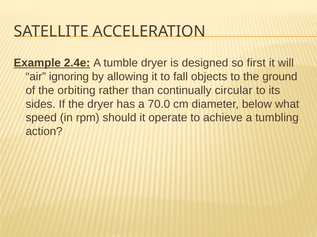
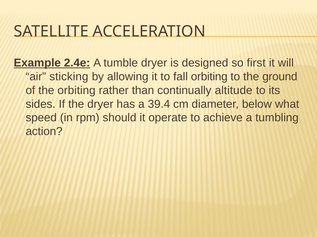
ignoring: ignoring -> sticking (69, 77)
fall objects: objects -> orbiting (209, 77)
circular: circular -> altitude (234, 91)
70.0: 70.0 -> 39.4 (159, 104)
